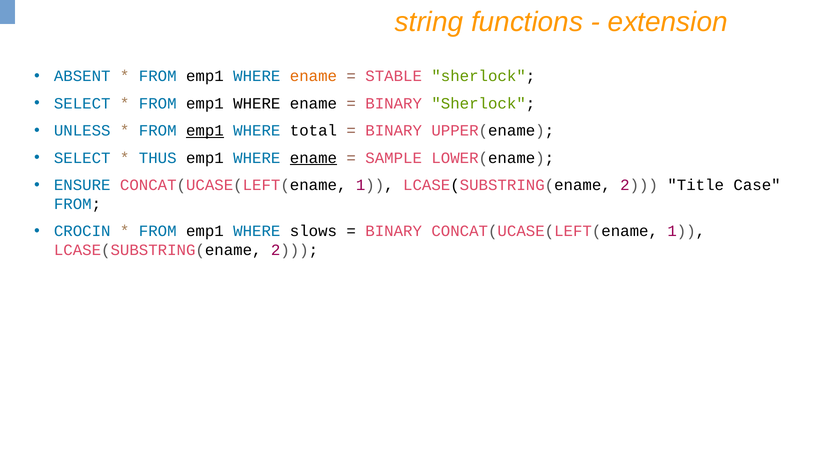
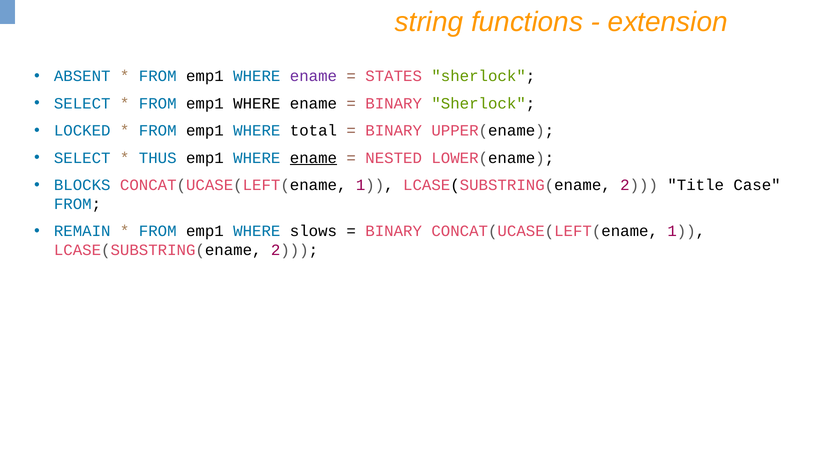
ename colour: orange -> purple (313, 76)
STABLE: STABLE -> STATES (394, 76)
UNLESS: UNLESS -> LOCKED (82, 131)
emp1 underline: present -> none (205, 131)
SAMPLE: SAMPLE -> NESTED (394, 158)
ENSURE: ENSURE -> BLOCKS (82, 185)
CROCIN: CROCIN -> REMAIN (82, 231)
